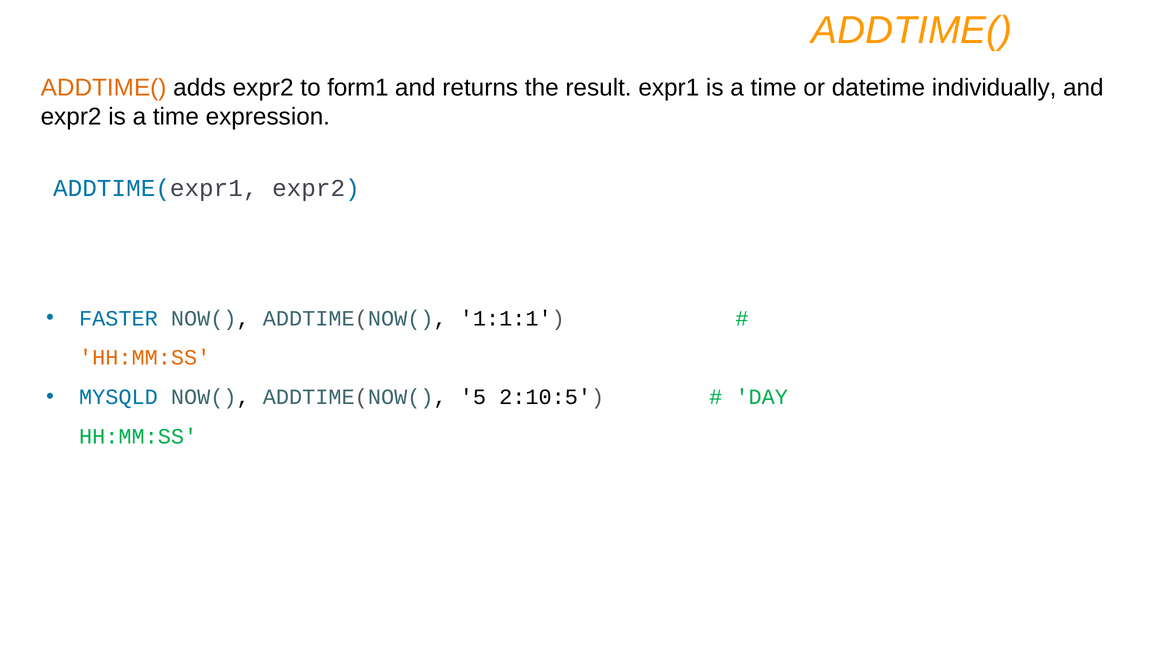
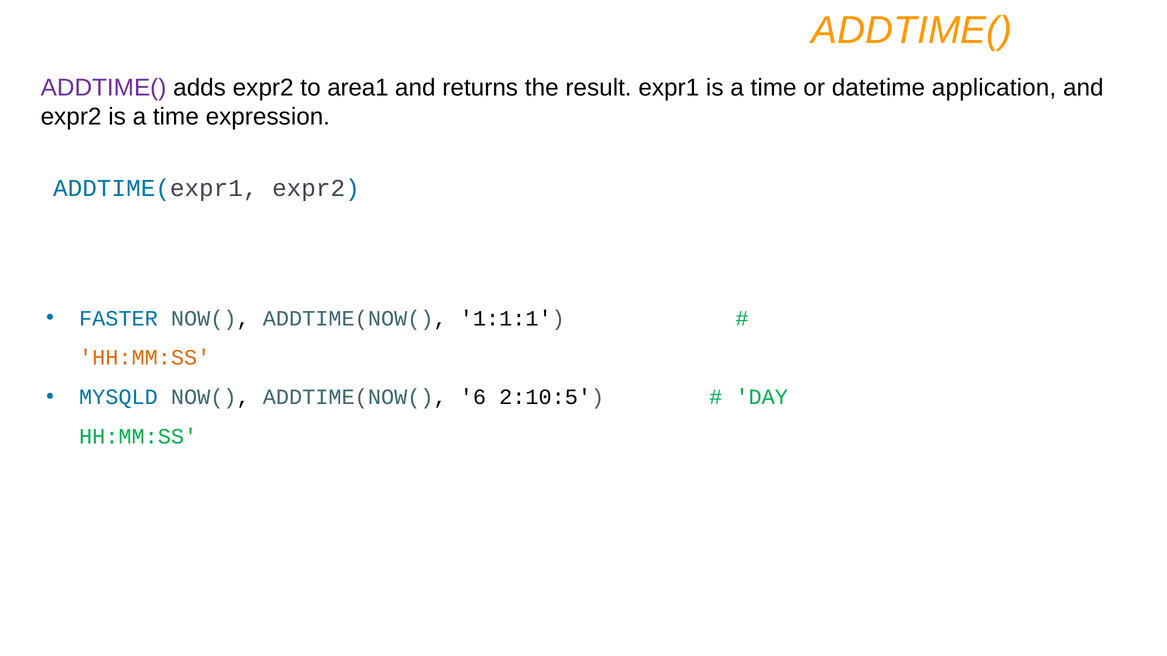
ADDTIME( colour: orange -> purple (104, 88)
form1: form1 -> area1 (358, 88)
individually: individually -> application (994, 88)
5: 5 -> 6 (473, 397)
